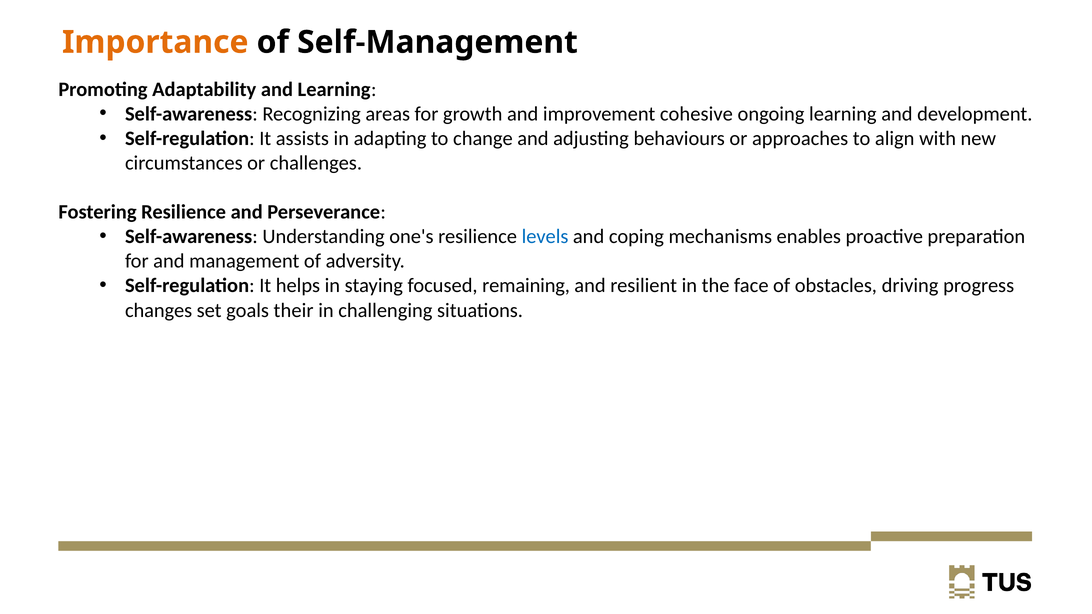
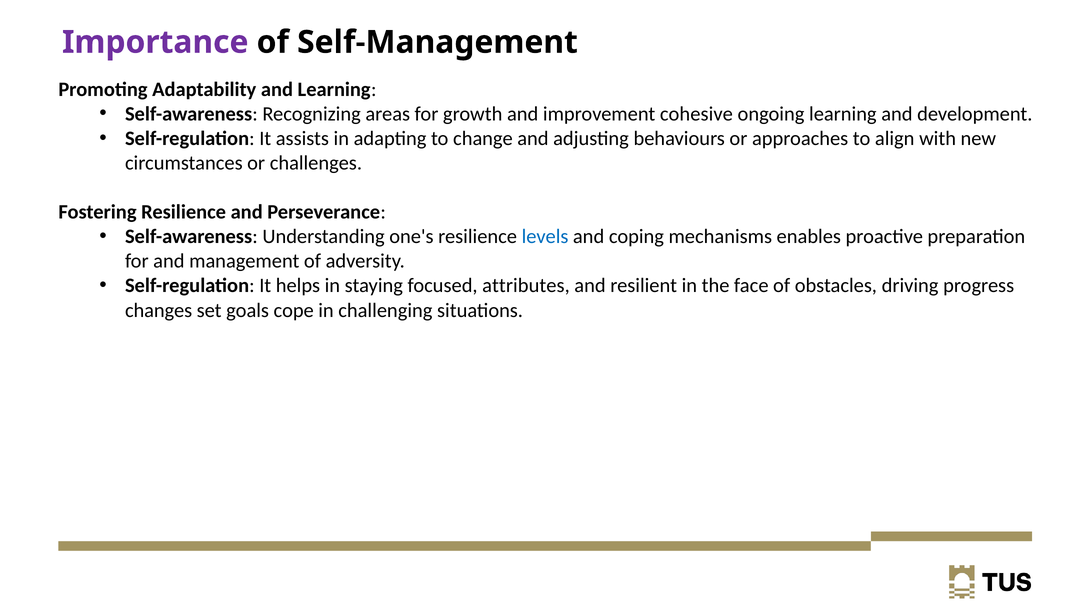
Importance colour: orange -> purple (155, 42)
remaining: remaining -> attributes (526, 286)
their: their -> cope (294, 310)
